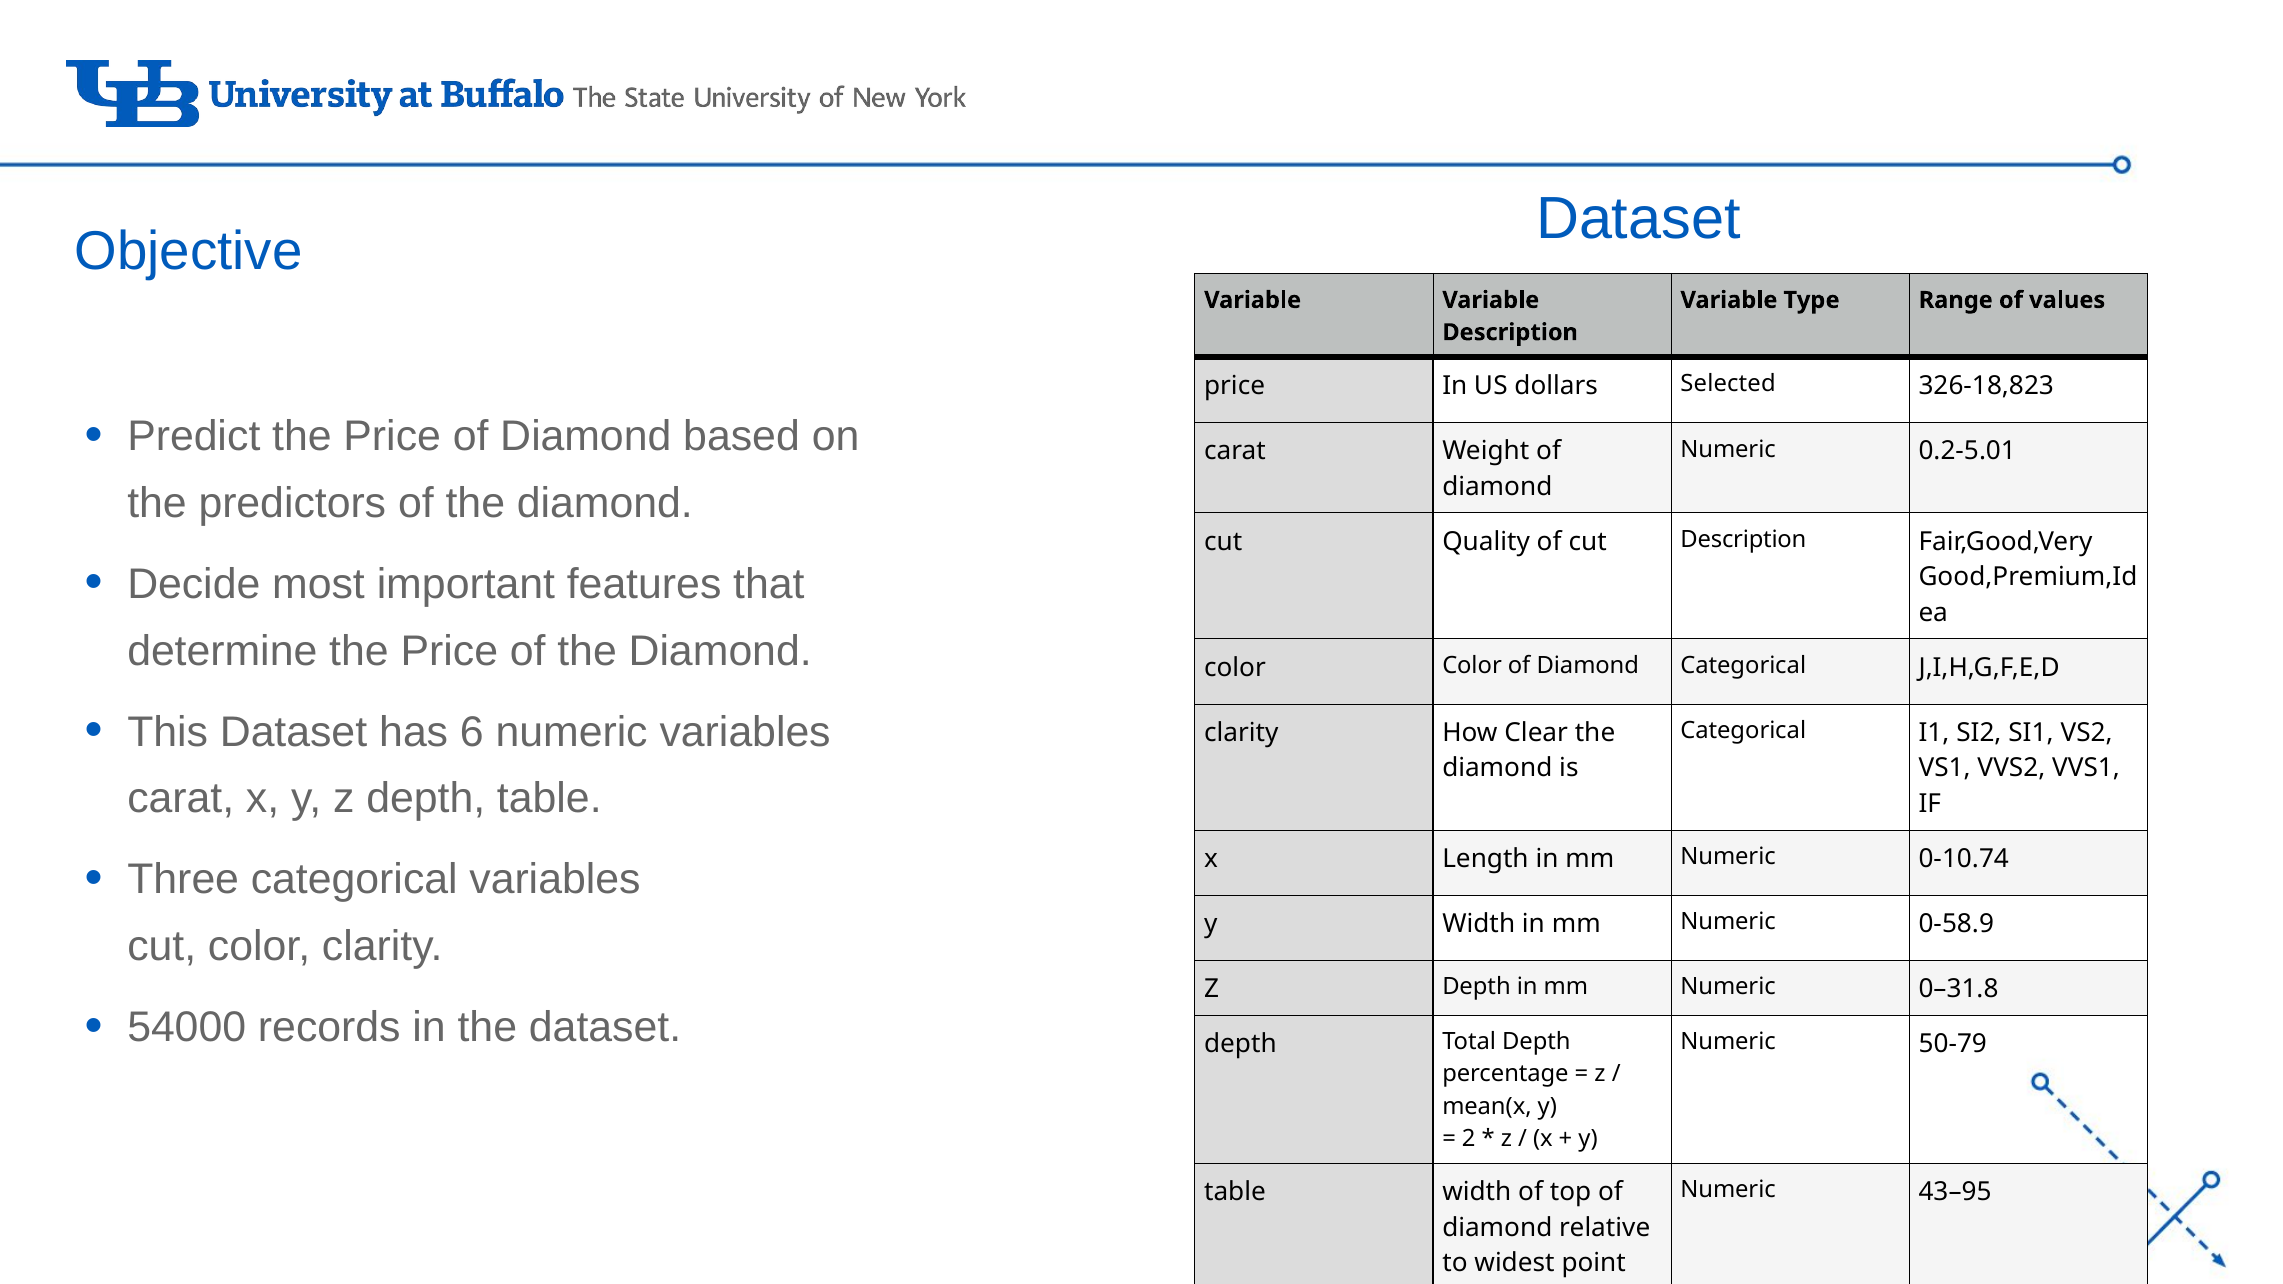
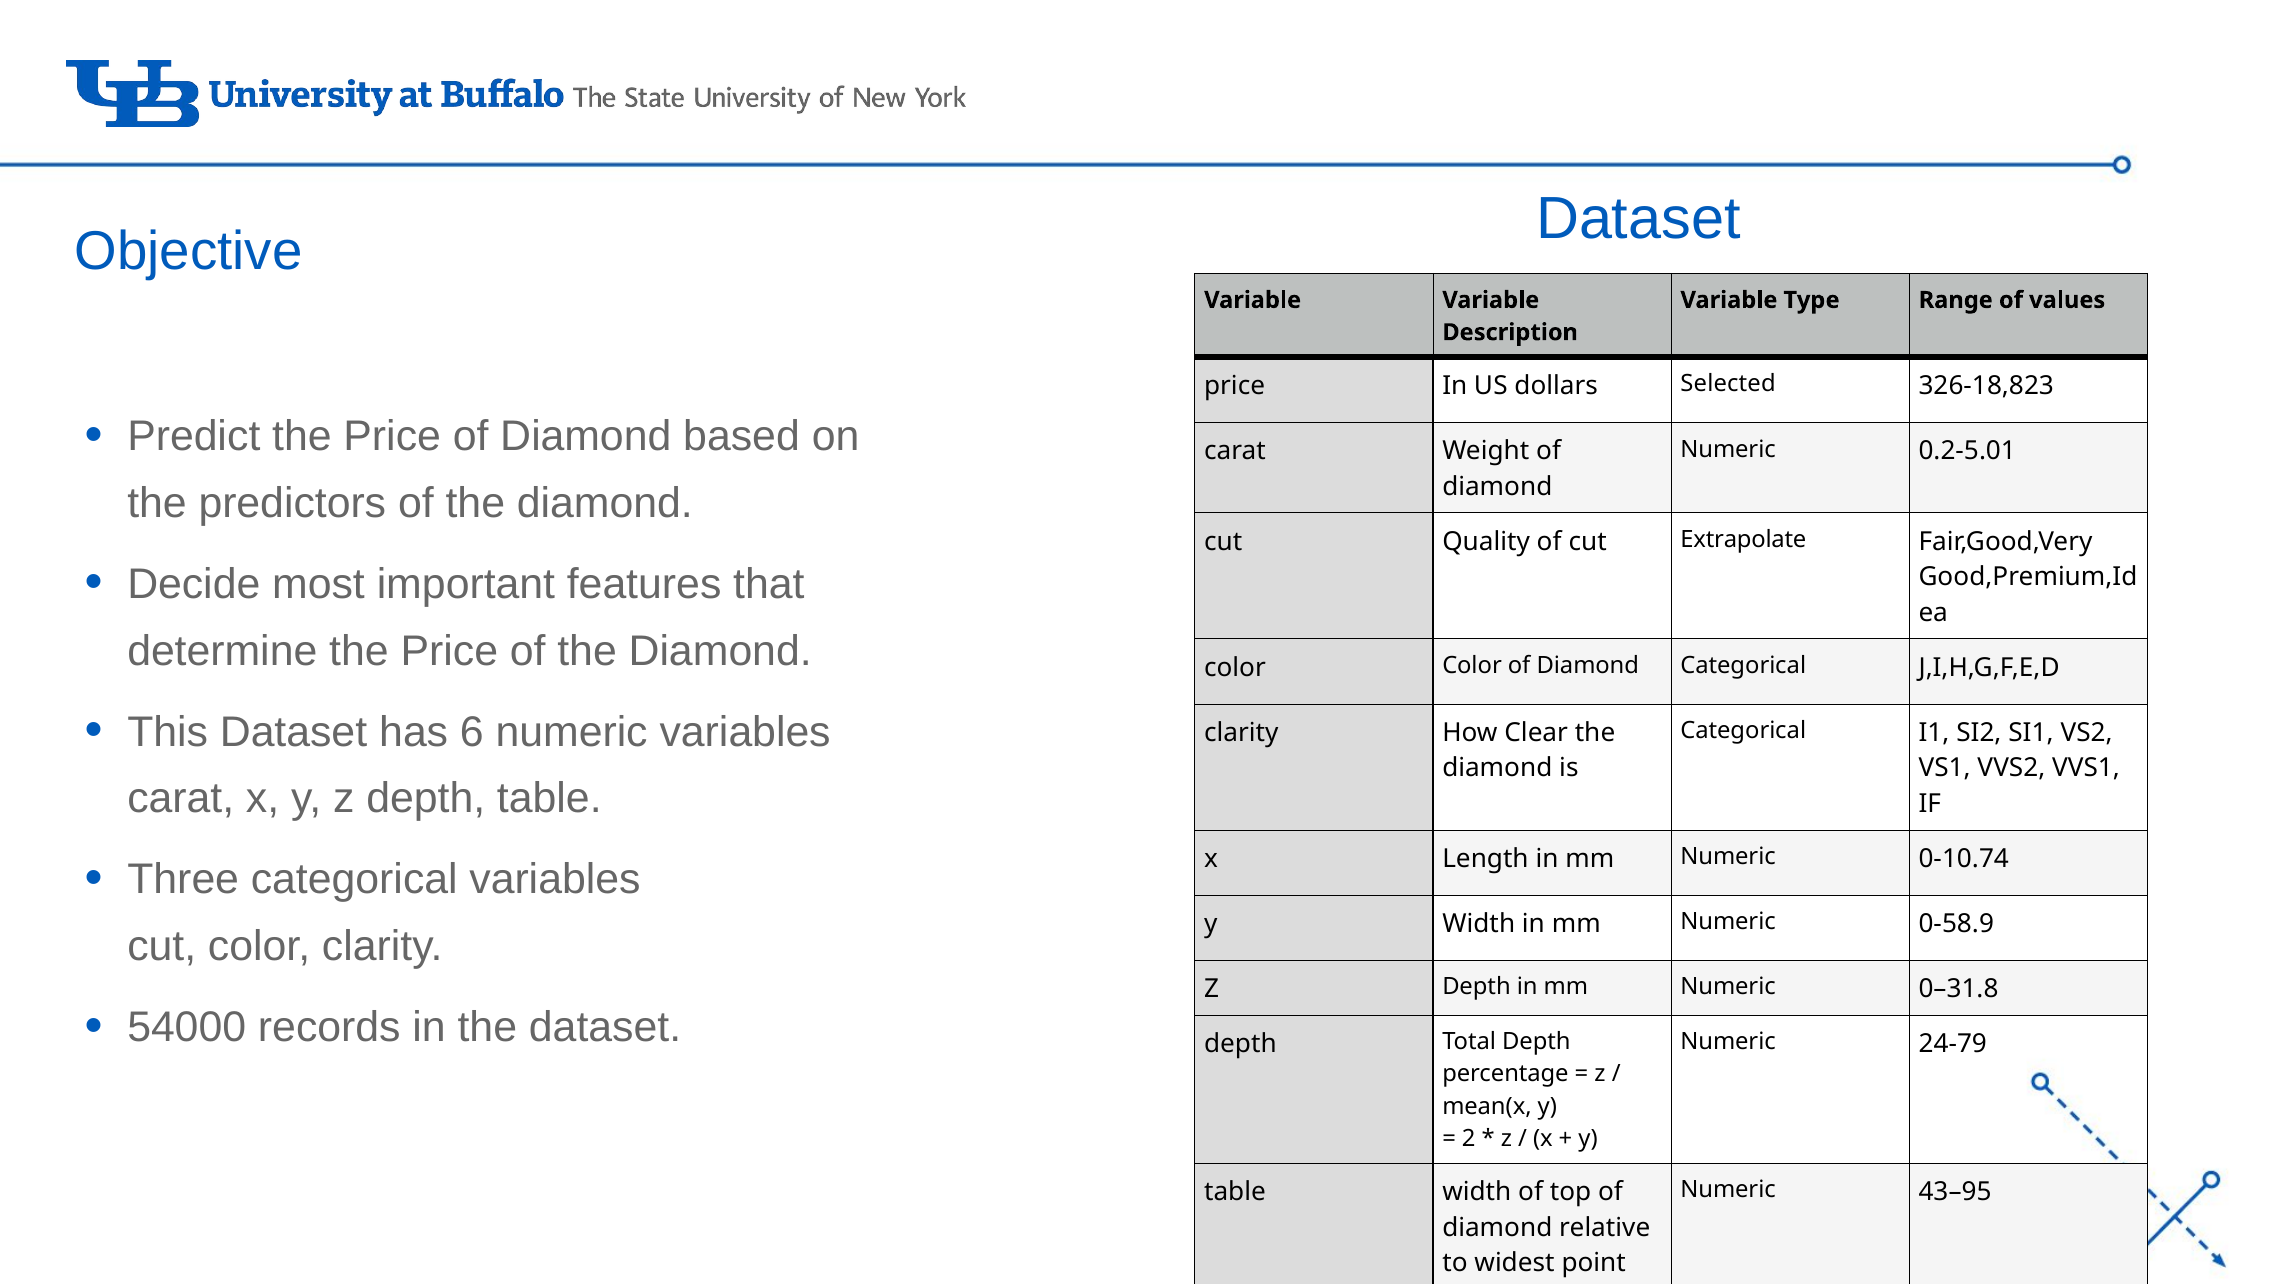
cut Description: Description -> Extrapolate (1743, 540)
50-79: 50-79 -> 24-79 (1953, 1044)
